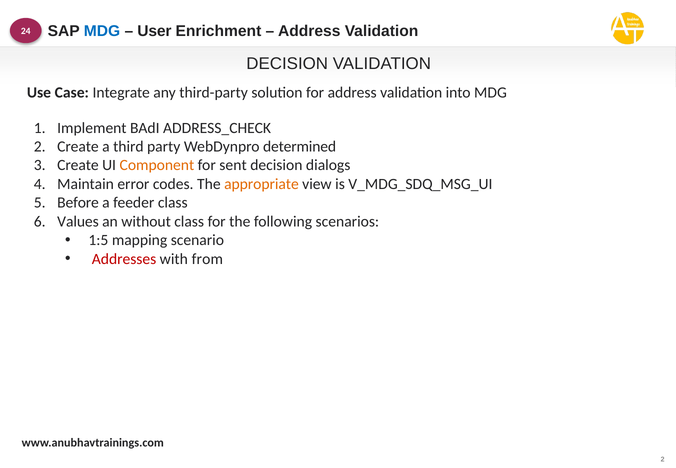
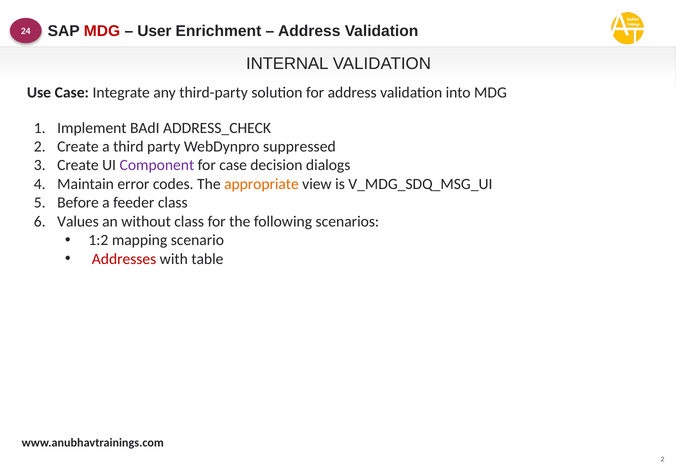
MDG colour: blue -> red (102, 31)
DECISION: DECISION -> INTERNAL (287, 64)
determined: determined -> suppressed (299, 147)
Component colour: orange -> purple (157, 165)
for sent: sent -> case (233, 165)
1:5: 1:5 -> 1:2 (98, 240)
from: from -> table (207, 259)
